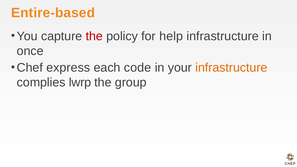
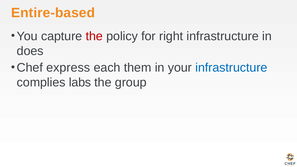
help: help -> right (171, 36)
once: once -> does (30, 51)
code: code -> them (138, 68)
infrastructure colour: orange -> blue (231, 68)
lwrp: lwrp -> labs (80, 83)
